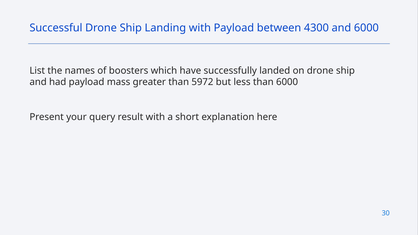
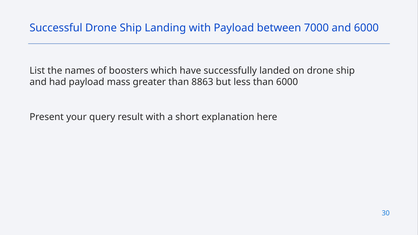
4300: 4300 -> 7000 (316, 28)
5972: 5972 -> 8863 (202, 82)
